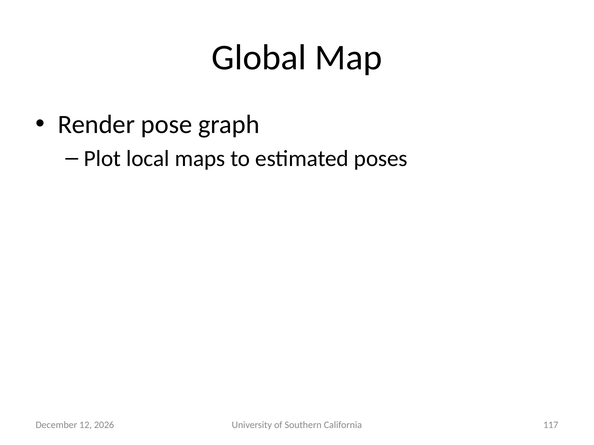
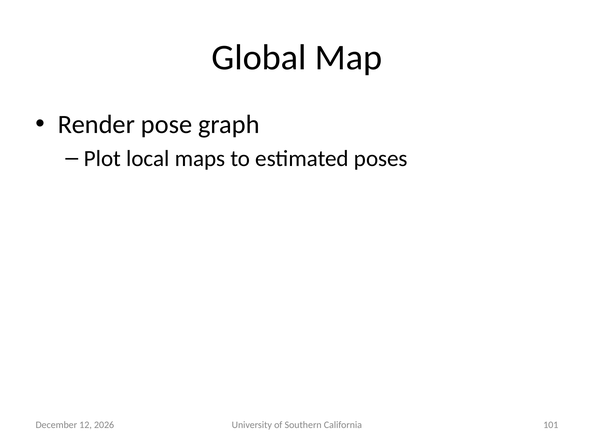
117: 117 -> 101 (551, 425)
